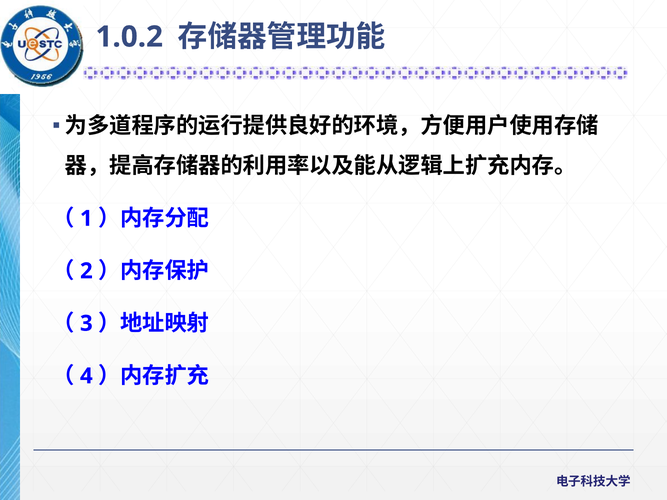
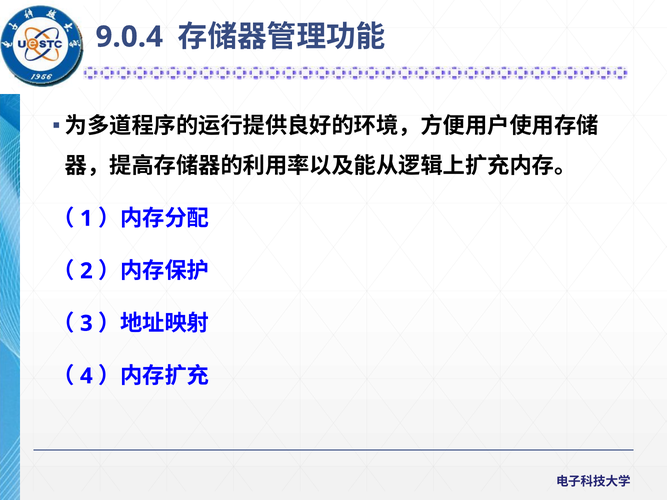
1.0.2: 1.0.2 -> 9.0.4 (129, 37)
